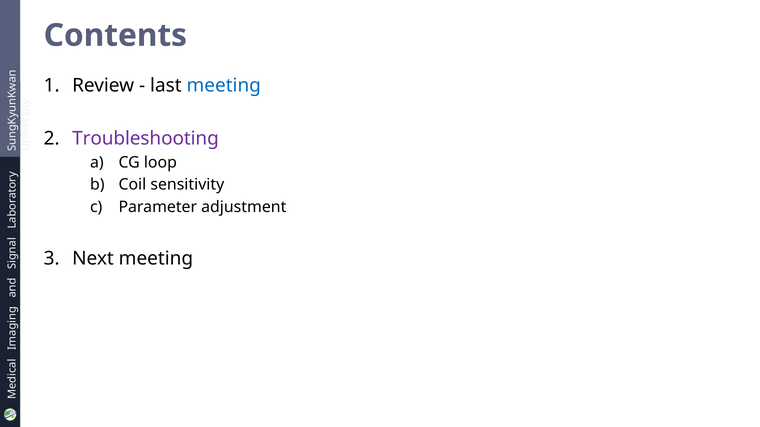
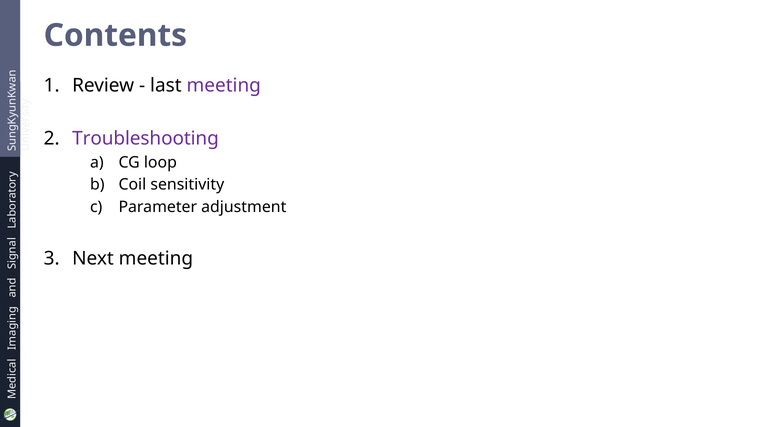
meeting colour: blue -> purple (224, 86)
